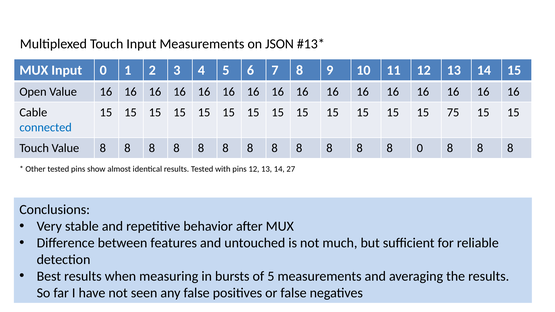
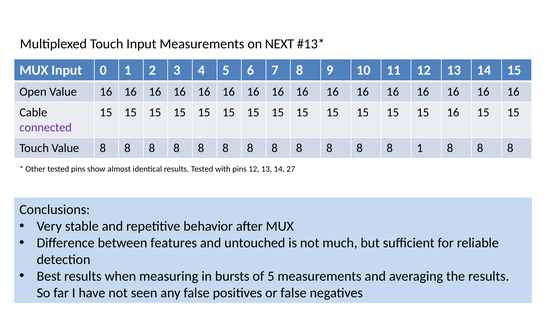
JSON: JSON -> NEXT (280, 44)
15 75: 75 -> 16 (453, 113)
connected colour: blue -> purple (46, 128)
8 0: 0 -> 1 (420, 148)
